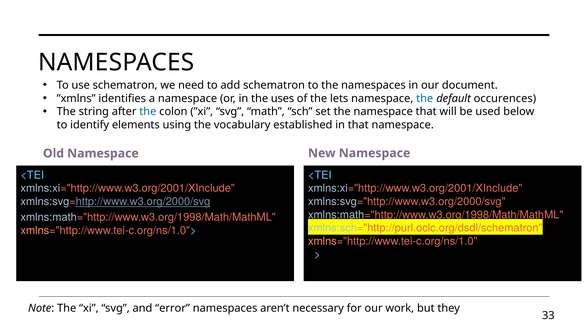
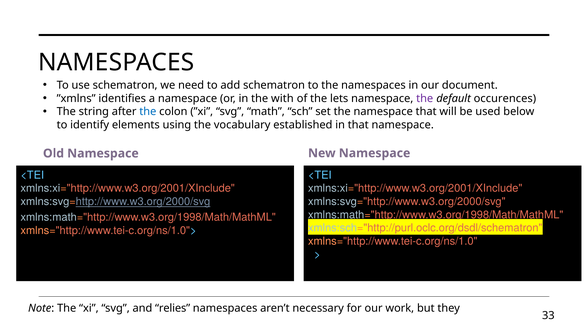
uses: uses -> with (282, 98)
the colour: blue -> purple (425, 98)
error: error -> relies (173, 308)
